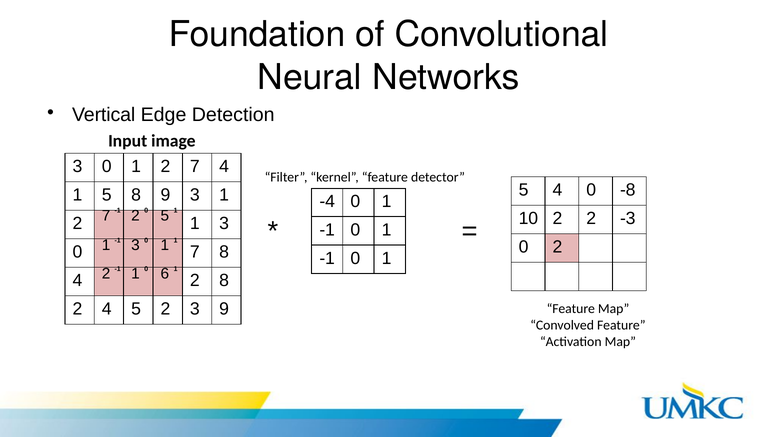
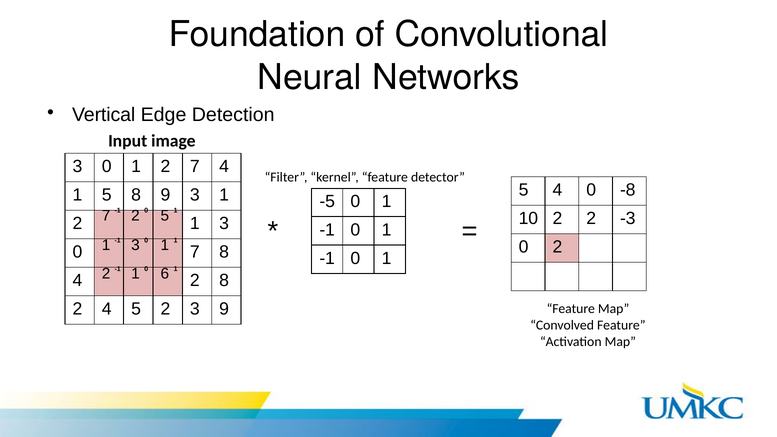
-4: -4 -> -5 (327, 202)
